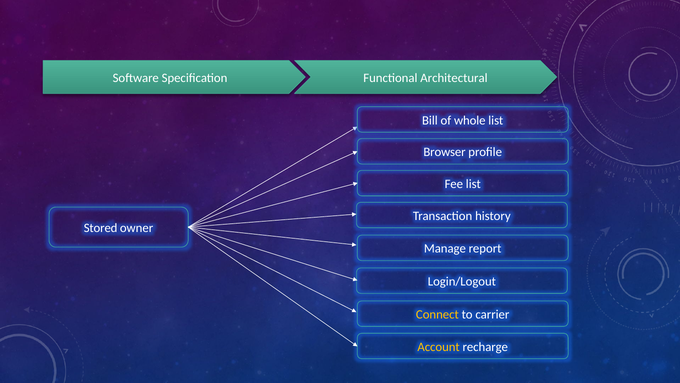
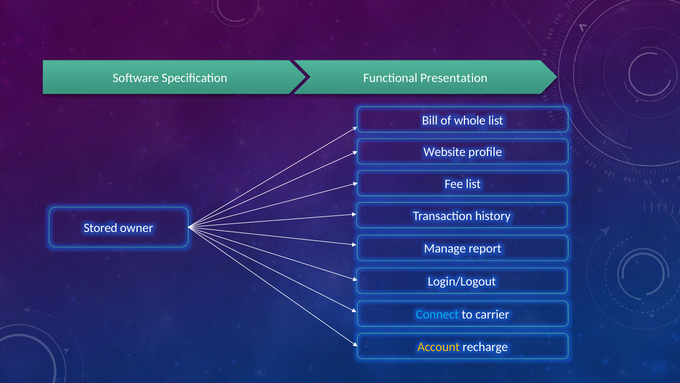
Architectural: Architectural -> Presentation (454, 78)
Browser: Browser -> Website (445, 152)
Connect colour: yellow -> light blue (437, 314)
